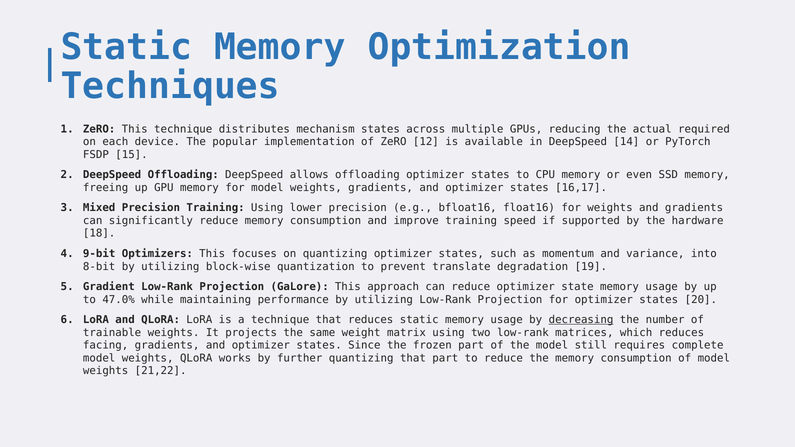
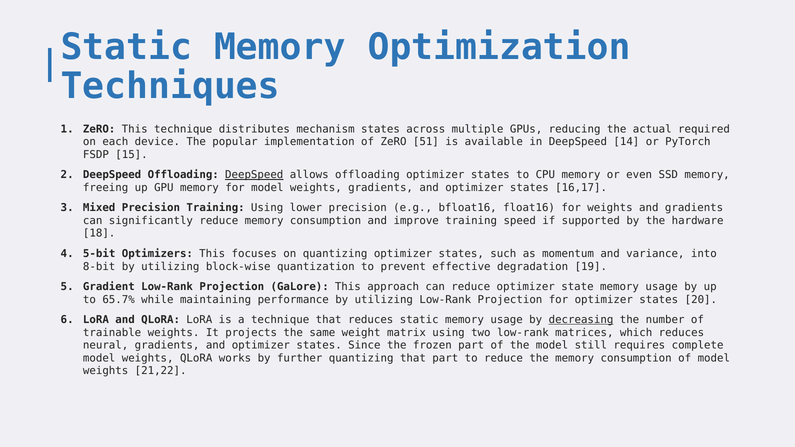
12: 12 -> 51 (426, 142)
DeepSpeed underline: none -> present (254, 175)
9-bit: 9-bit -> 5-bit (99, 254)
translate: translate -> effective (461, 267)
47.0%: 47.0% -> 65.7% (119, 300)
facing: facing -> neural (106, 345)
